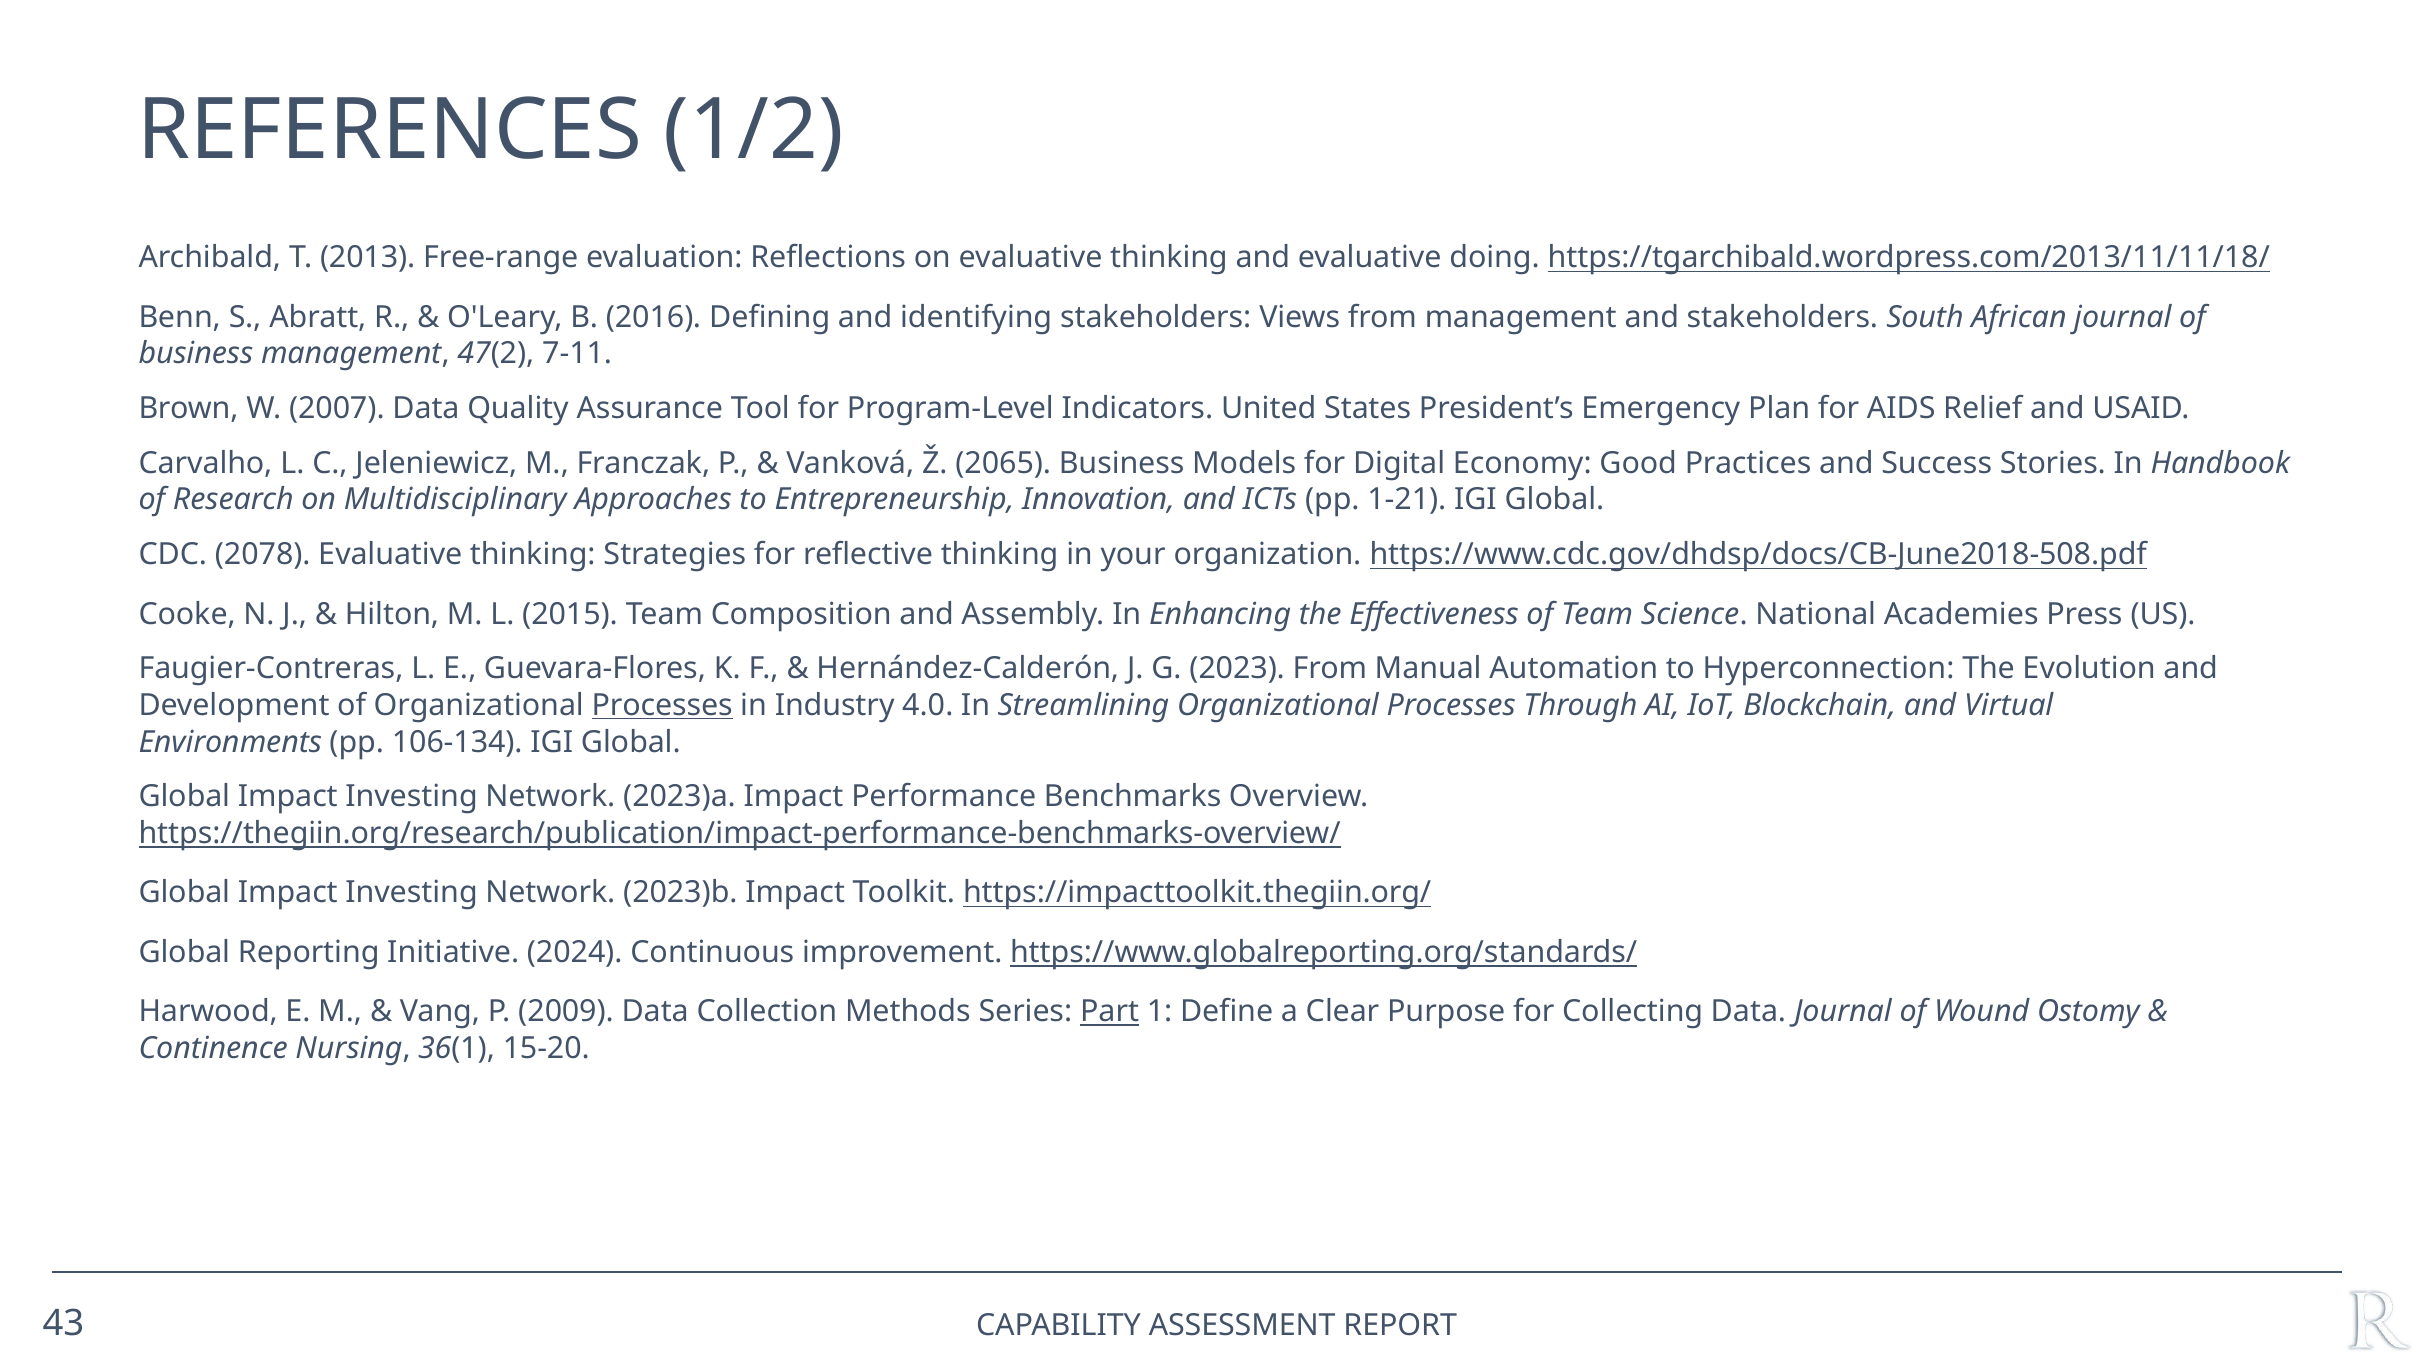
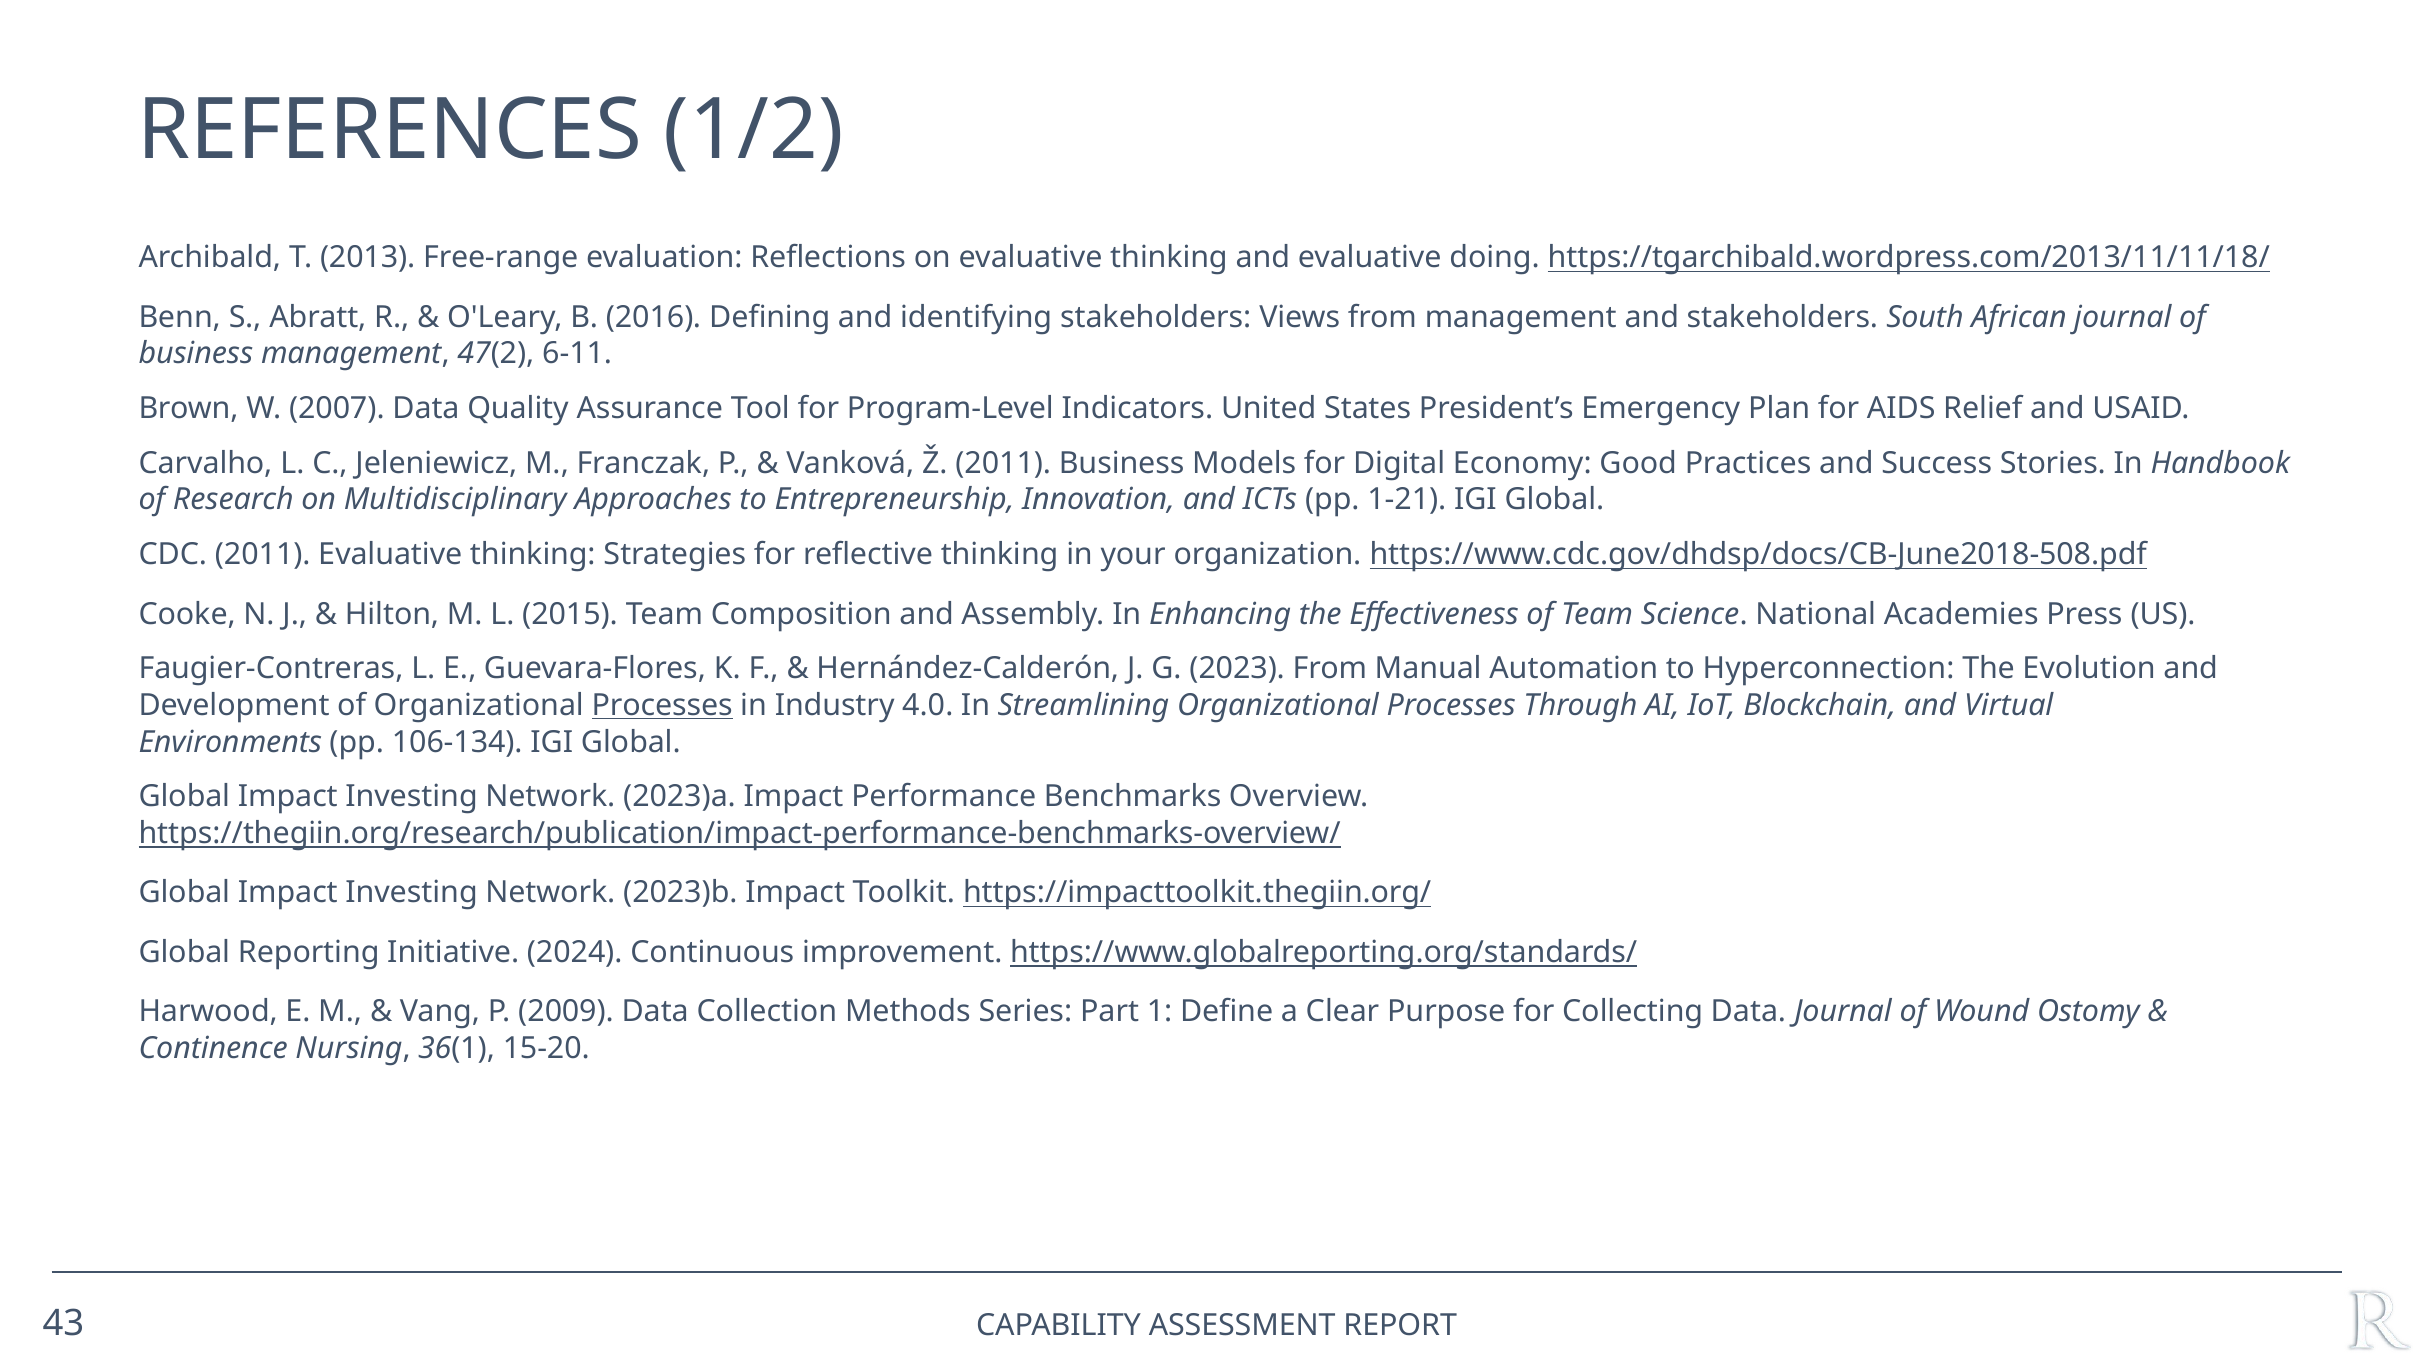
7-11: 7-11 -> 6-11 (577, 354)
Ž 2065: 2065 -> 2011 (1003, 464)
CDC 2078: 2078 -> 2011 (263, 555)
Part underline: present -> none (1110, 1012)
